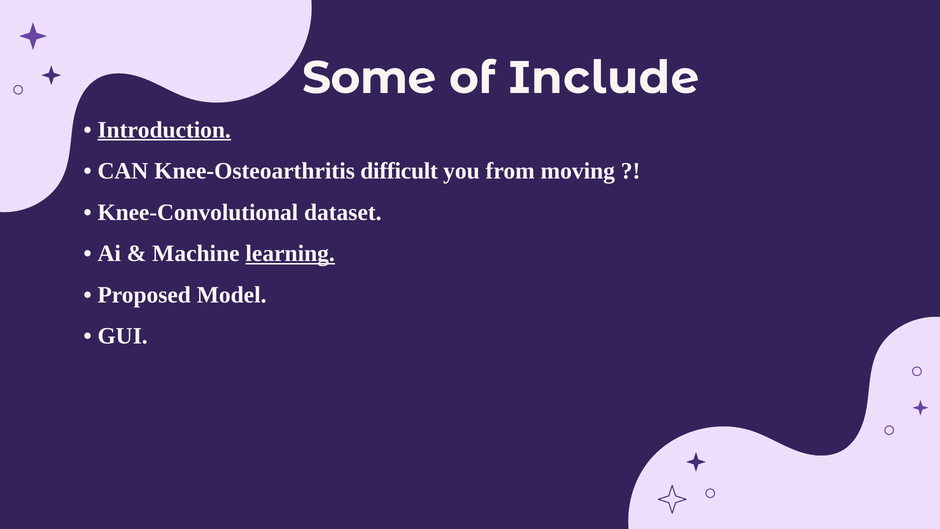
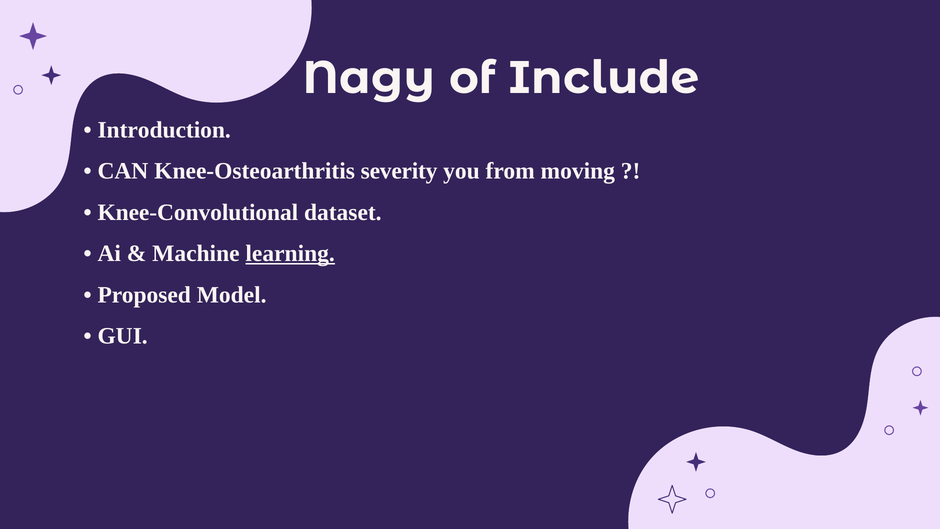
Some: Some -> Nagy (369, 78)
Introduction underline: present -> none (164, 130)
difficult: difficult -> severity (399, 171)
